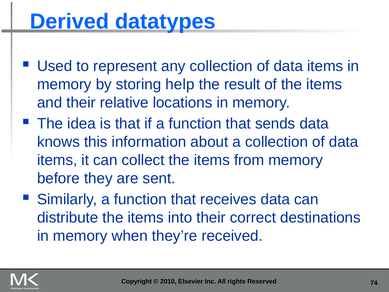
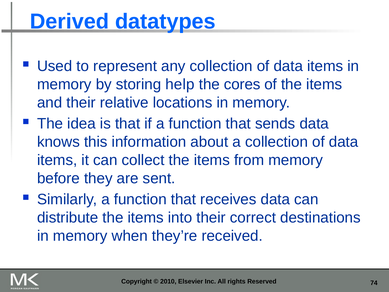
result: result -> cores (242, 84)
